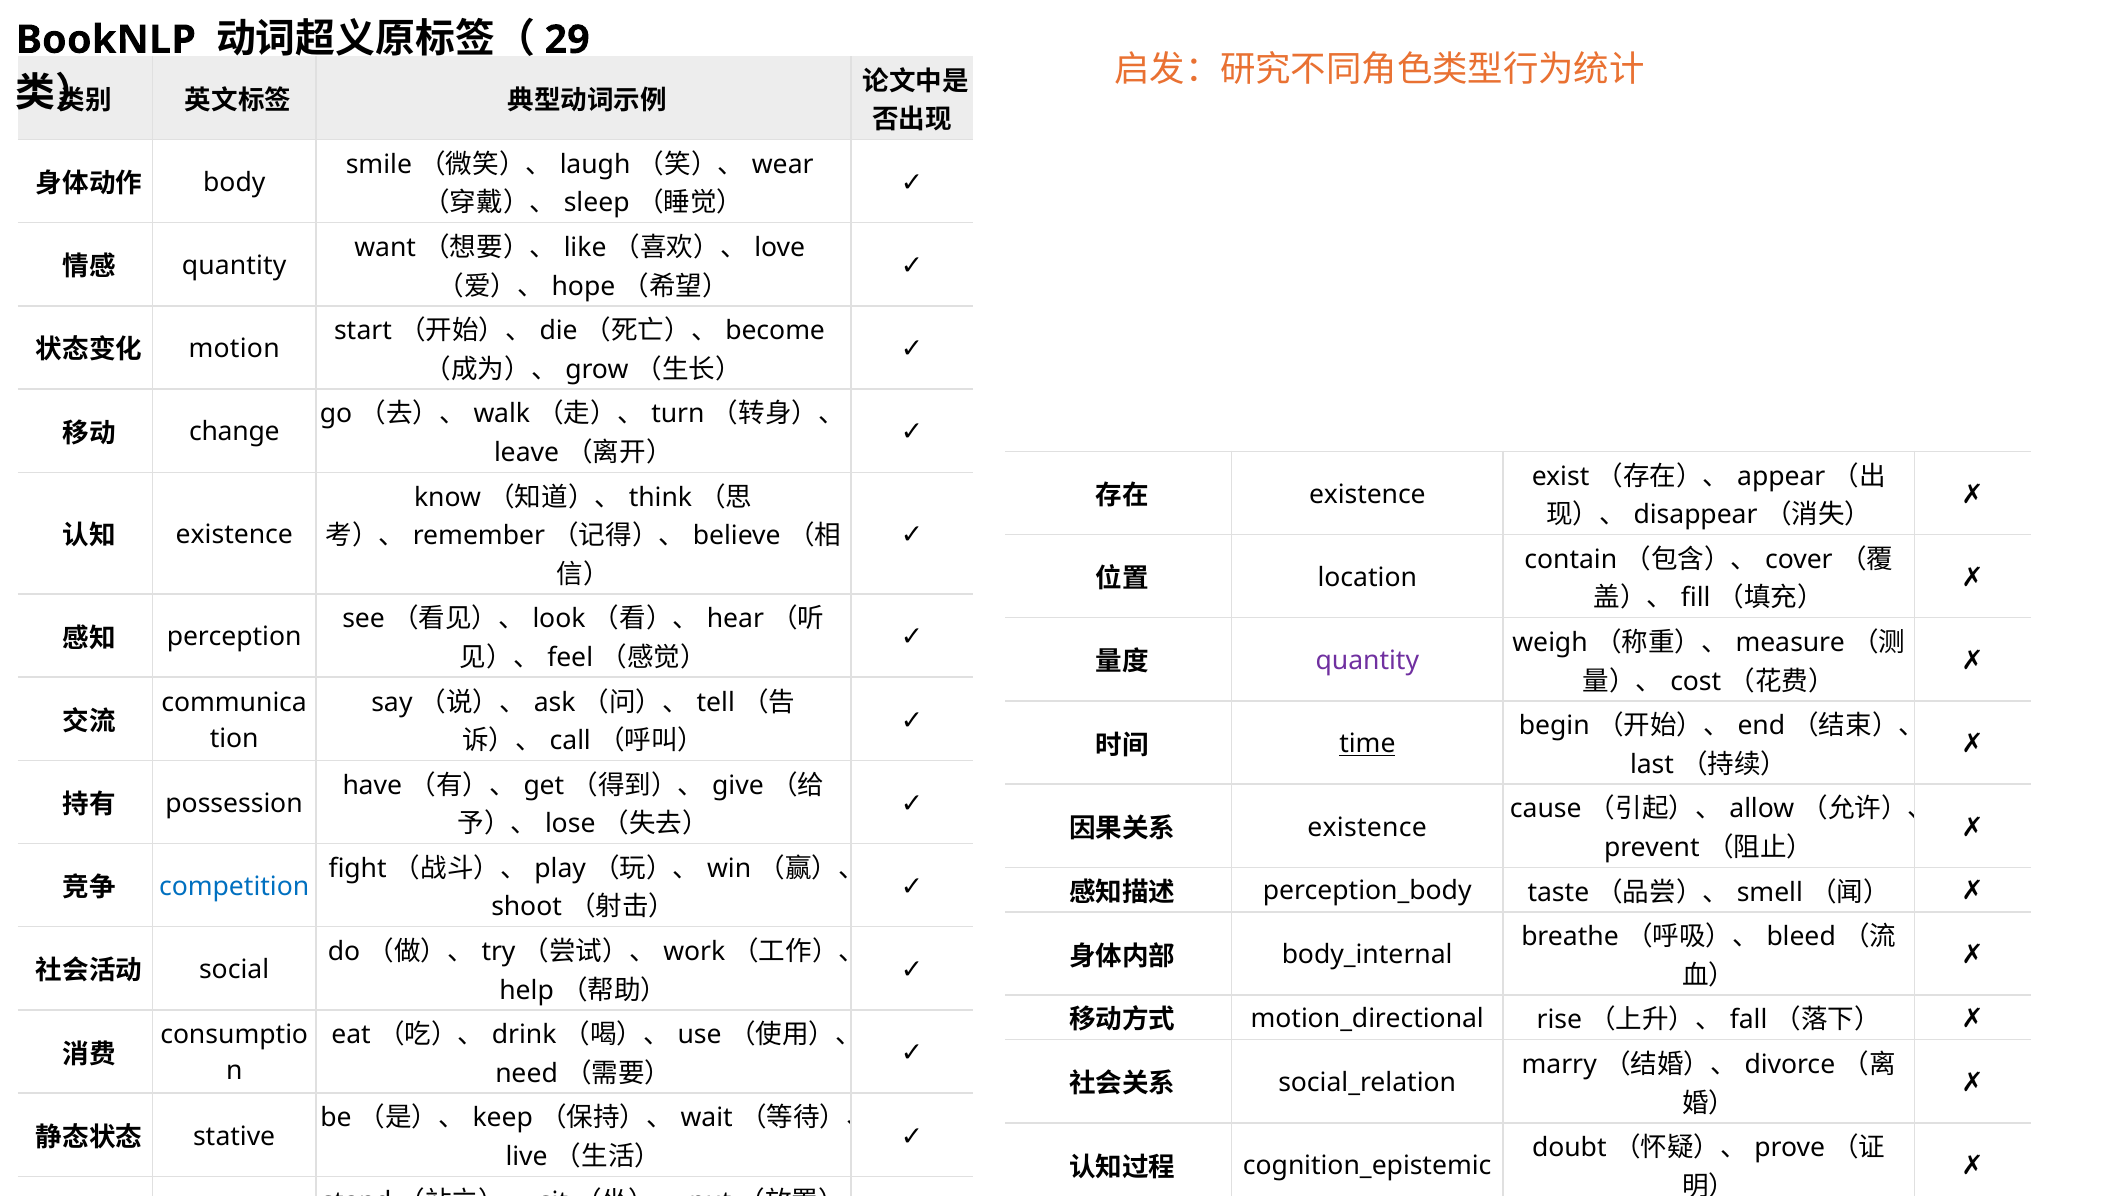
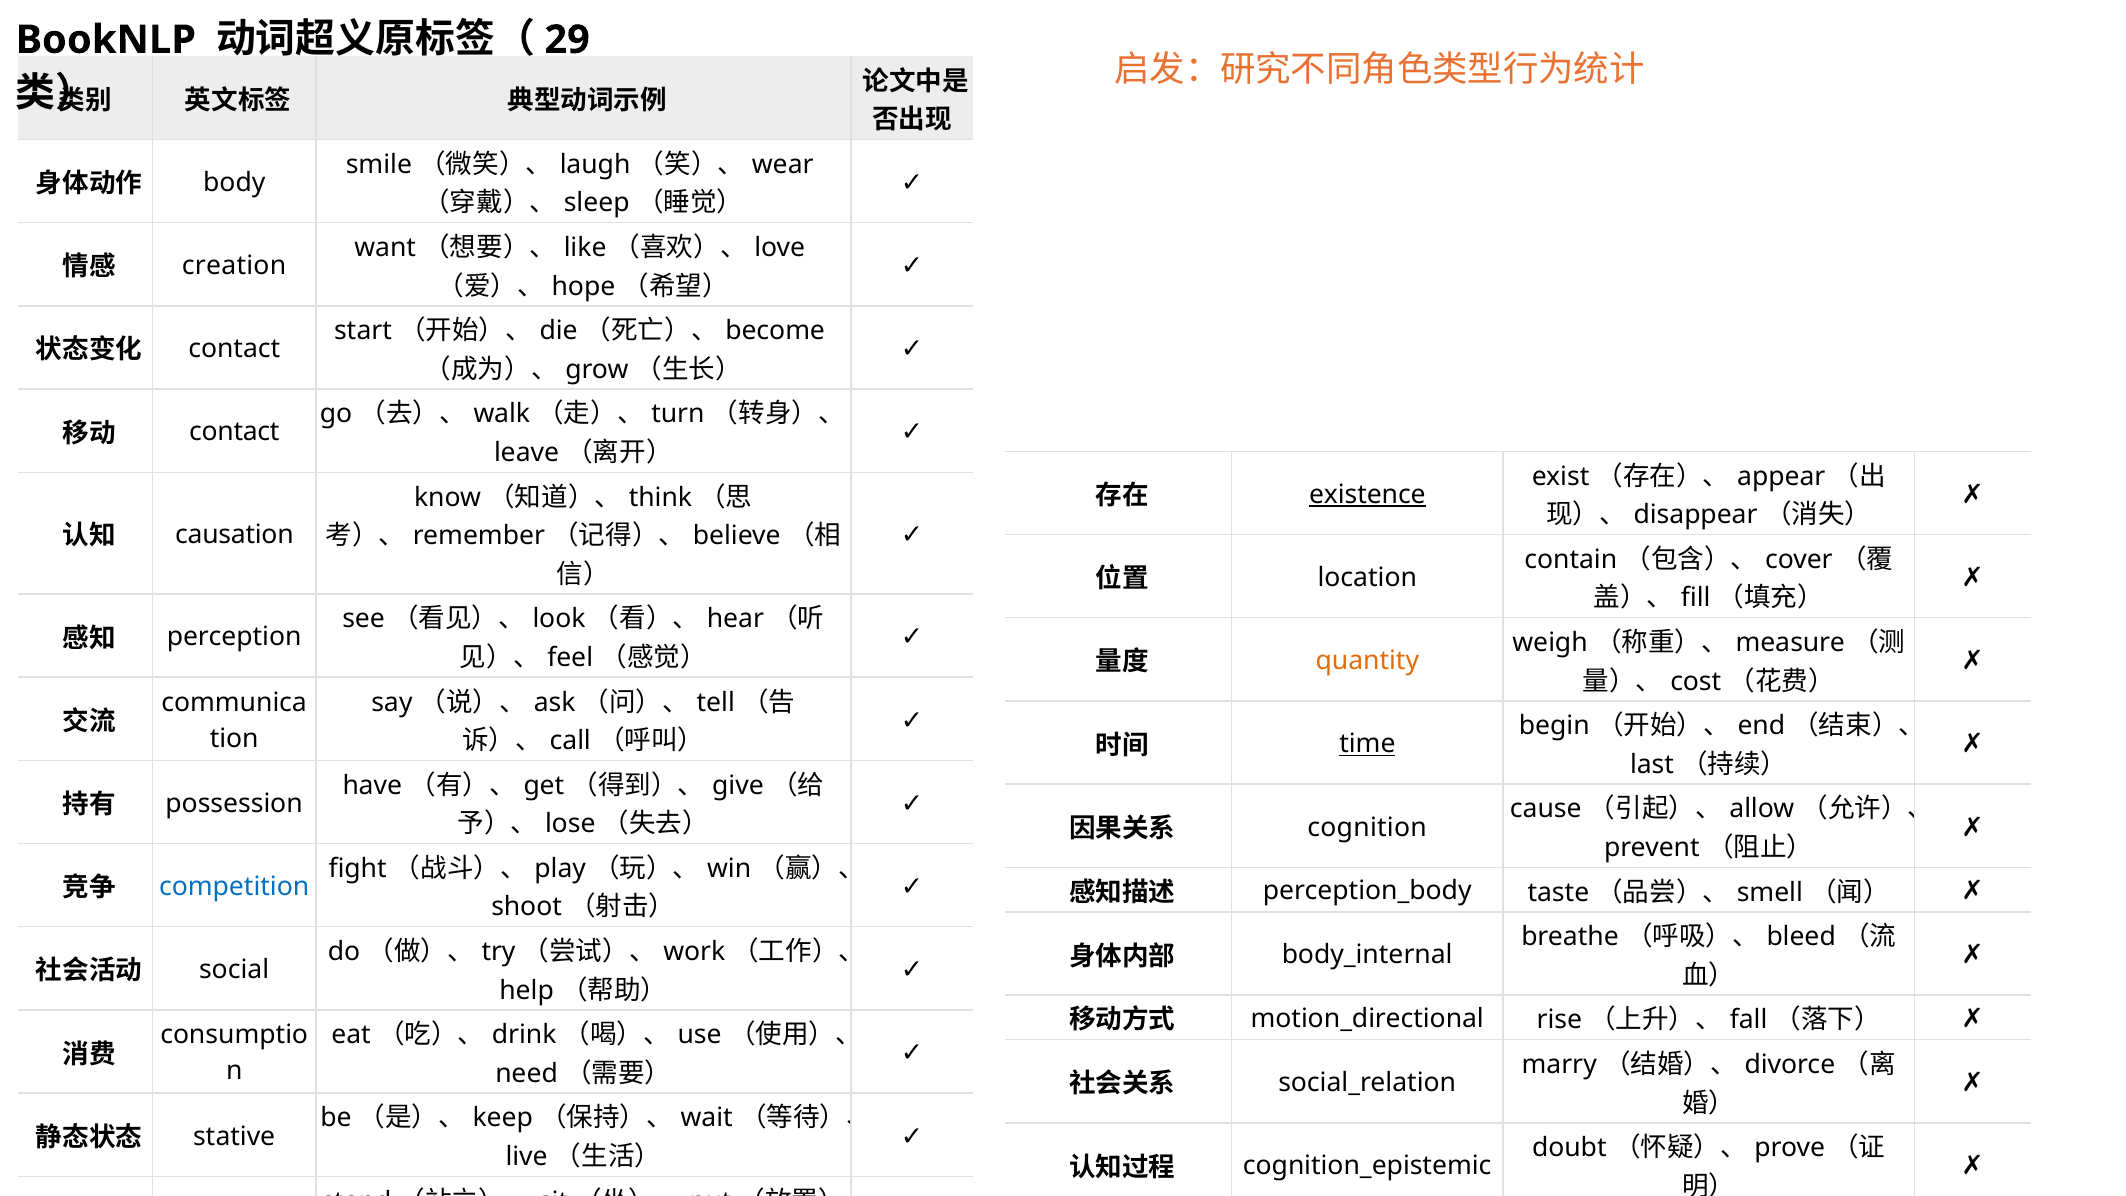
quantity: quantity -> creation (234, 266)
motion: motion -> contact (234, 349)
change: change -> contact (234, 432)
existence underline: none -> present (1367, 494)
existence: existence -> causation (234, 535)
quantity colour: purple -> orange (1367, 661)
existence: existence -> cognition (1367, 827)
